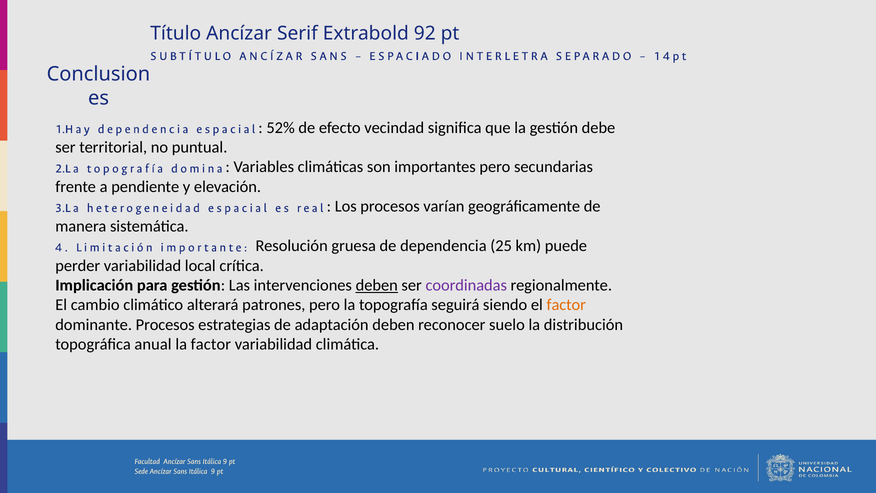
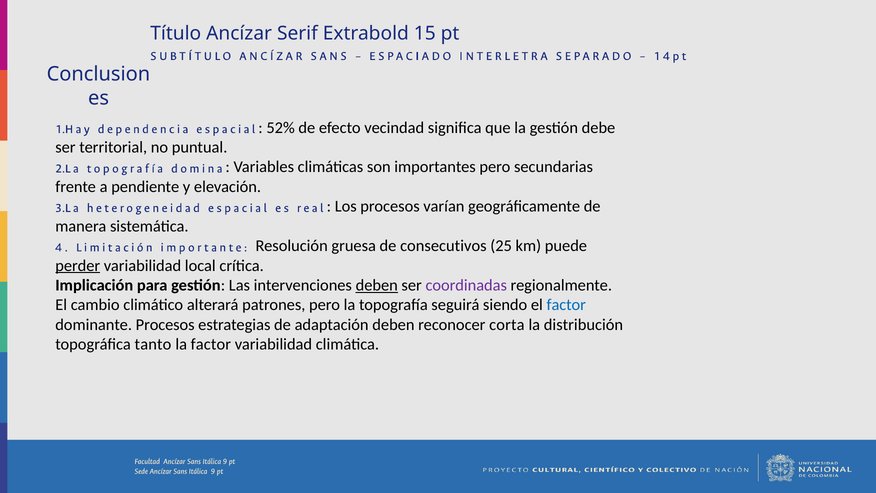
92: 92 -> 15 (425, 33)
de dependencia: dependencia -> consecutivos (443, 246)
perder underline: none -> present (78, 265)
factor colour: orange -> blue (566, 305)
suelo: suelo -> corta (507, 325)
anual: anual -> tanto (153, 344)
